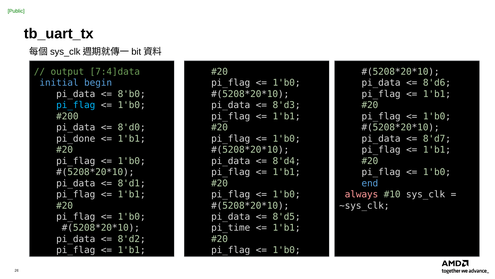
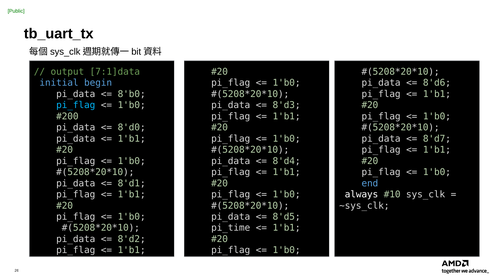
7:4]data: 7:4]data -> 7:1]data (115, 72)
pi_done: pi_done -> pi_data (76, 138)
always colour: pink -> white (362, 194)
